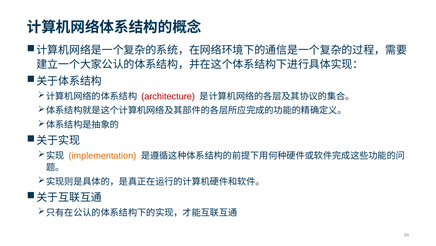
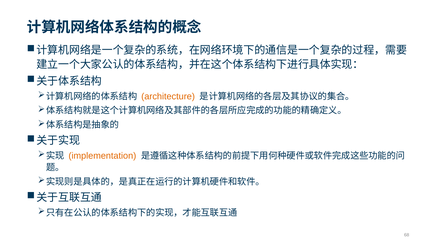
architecture colour: red -> orange (168, 96)
